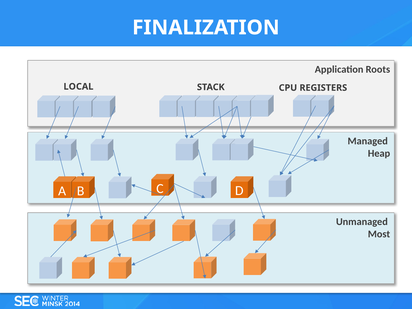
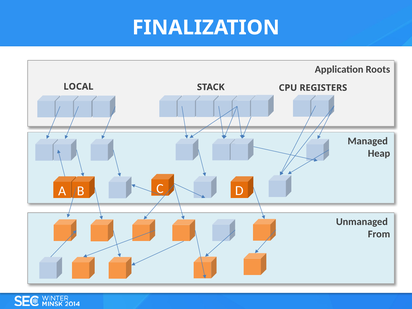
Most: Most -> From (379, 234)
